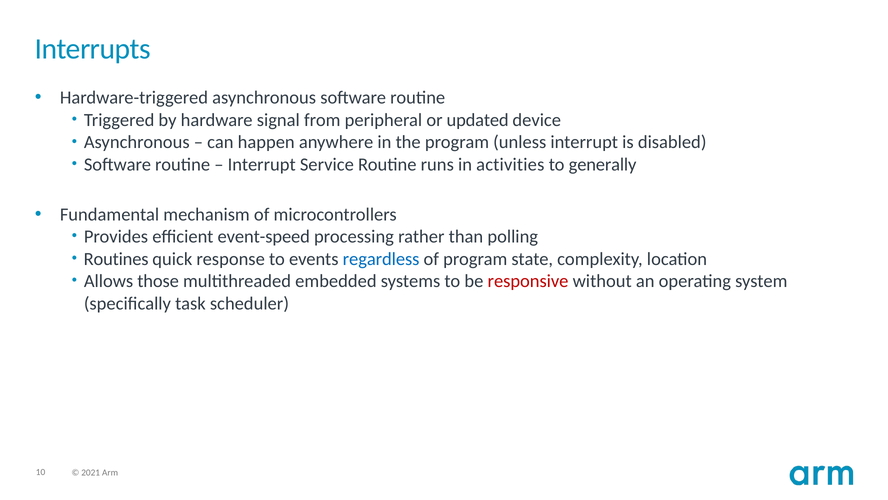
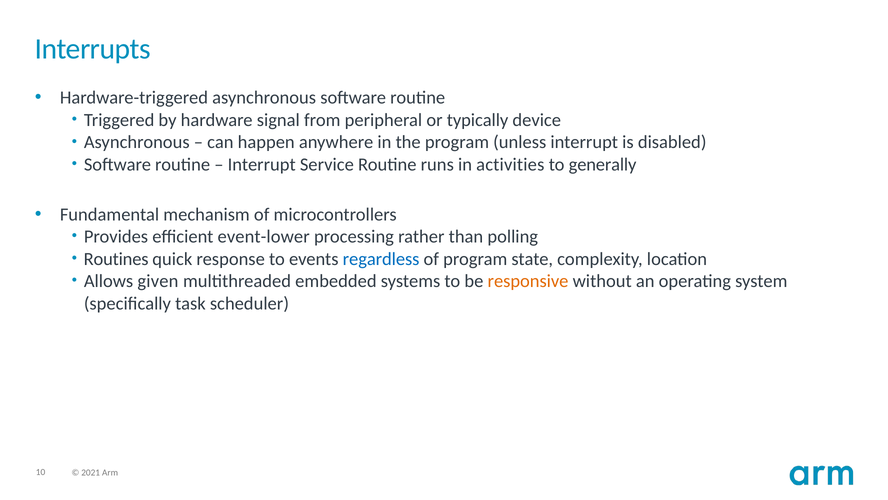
updated: updated -> typically (478, 120)
event-speed: event-speed -> event-lower (264, 237)
those: those -> given (158, 281)
responsive colour: red -> orange (528, 281)
